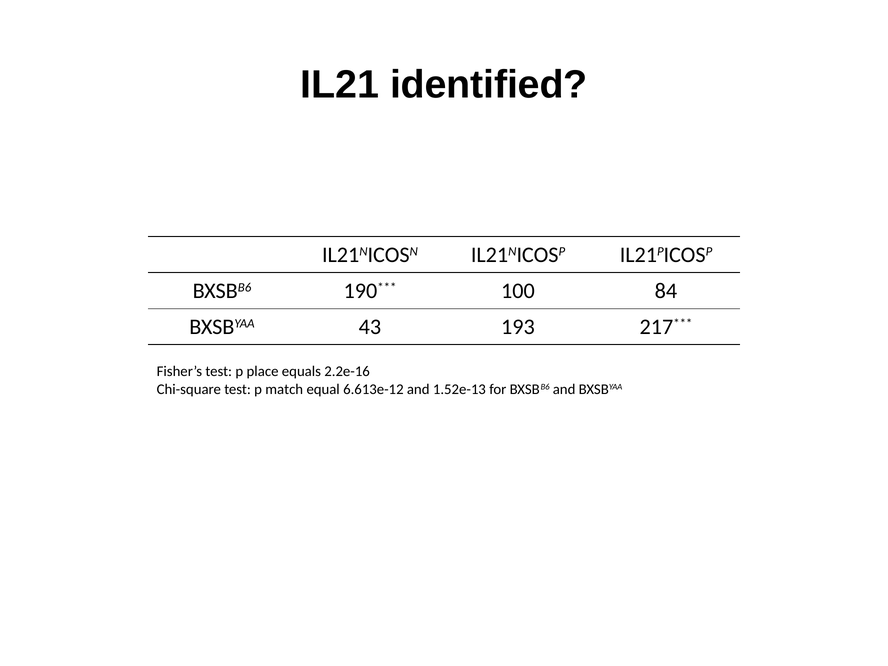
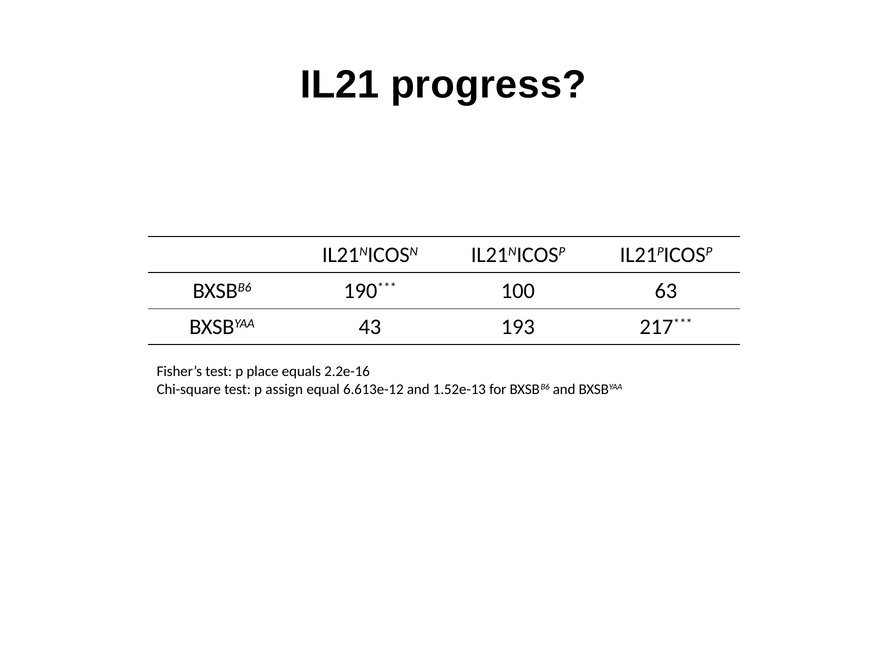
identified: identified -> progress (489, 85)
84: 84 -> 63 (666, 291)
match: match -> assign (284, 389)
